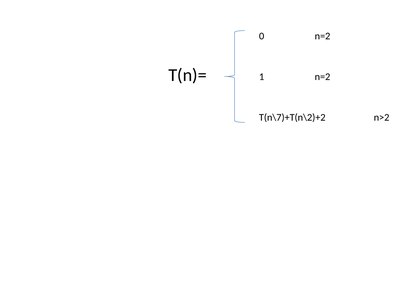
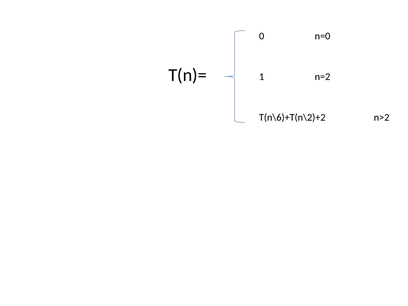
0 n=2: n=2 -> n=0 (323, 36)
T(n\7)+T(n\2)+2: T(n\7)+T(n\2)+2 -> T(n\6)+T(n\2)+2 (292, 118)
